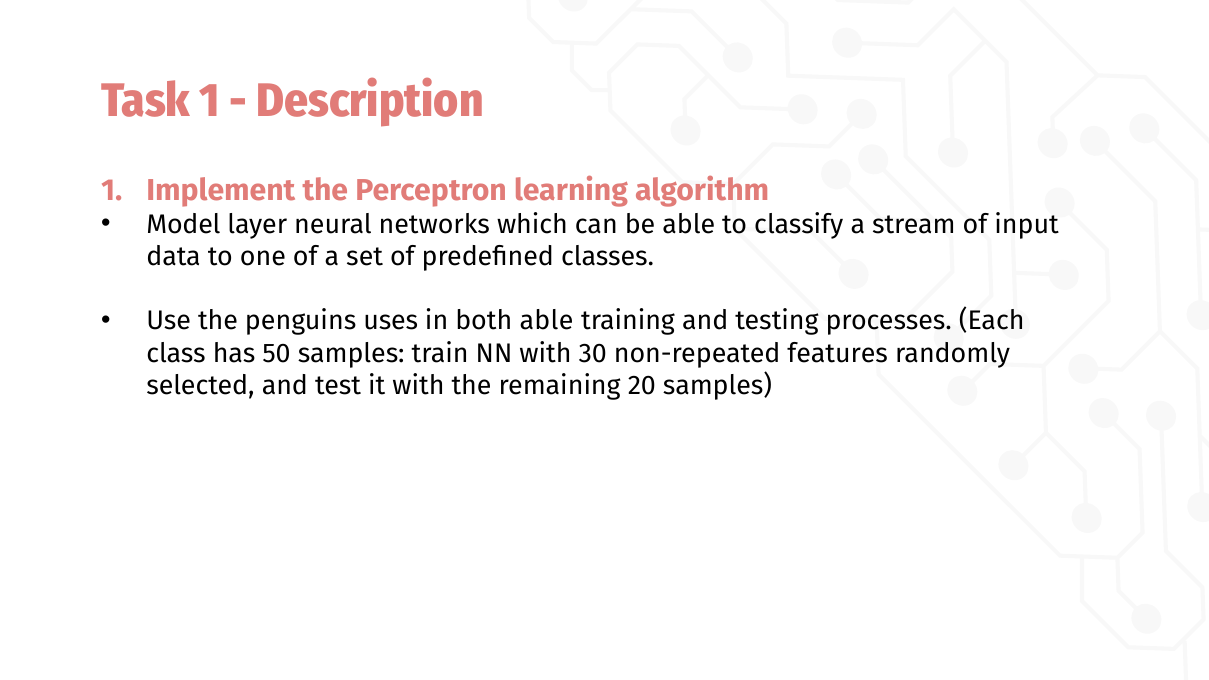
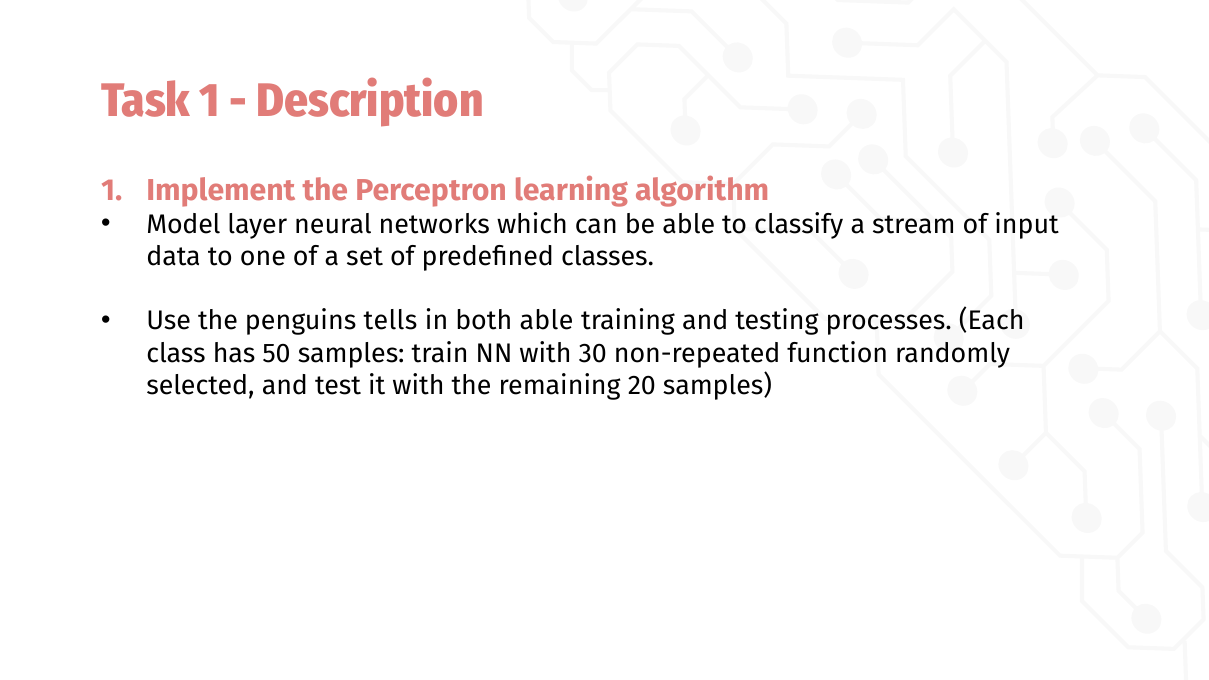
uses: uses -> tells (391, 321)
features: features -> function (838, 353)
